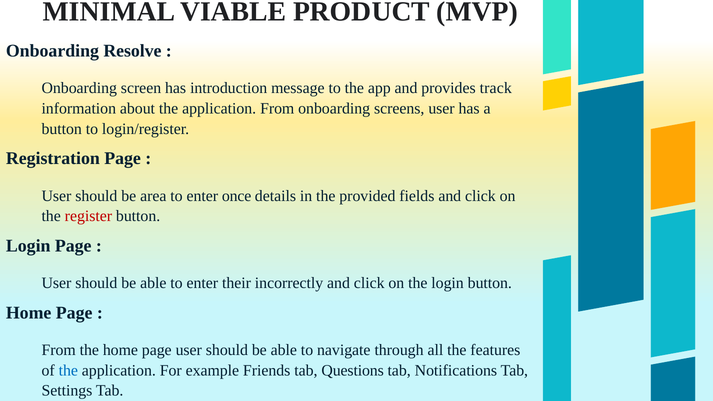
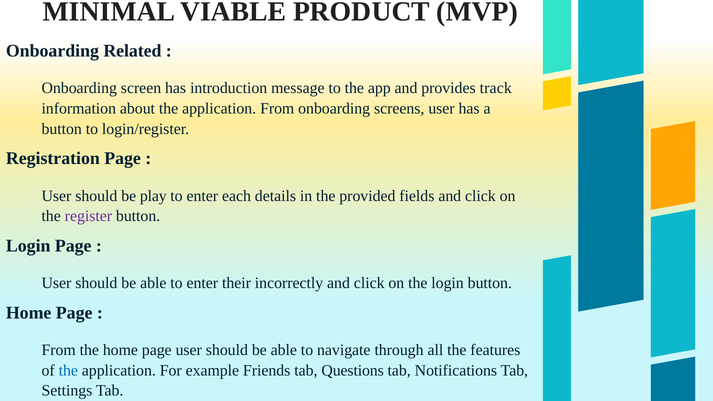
Resolve: Resolve -> Related (132, 51)
area: area -> play (153, 196)
once: once -> each (237, 196)
register colour: red -> purple (88, 216)
